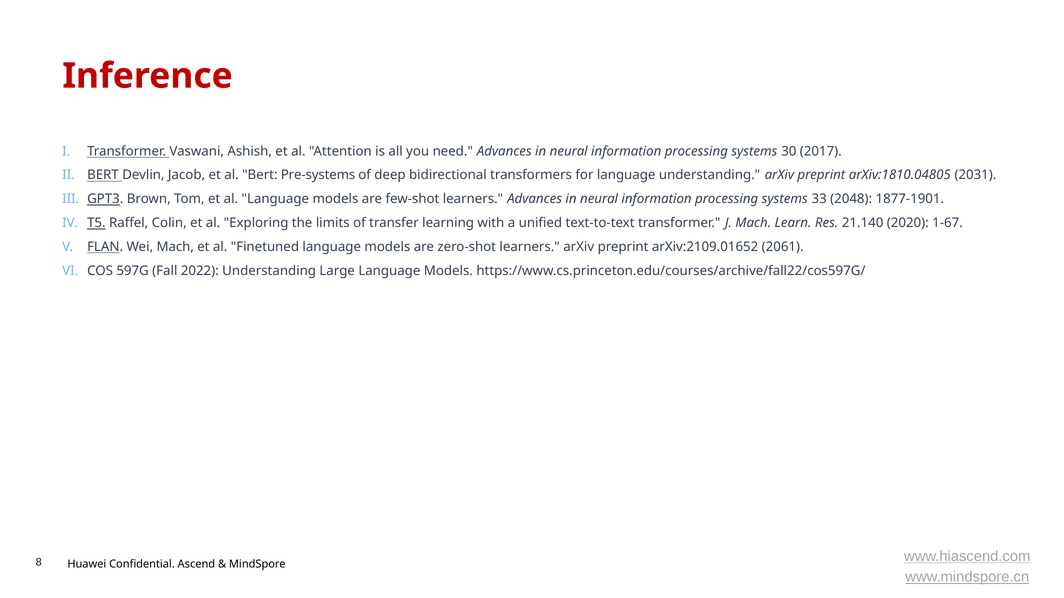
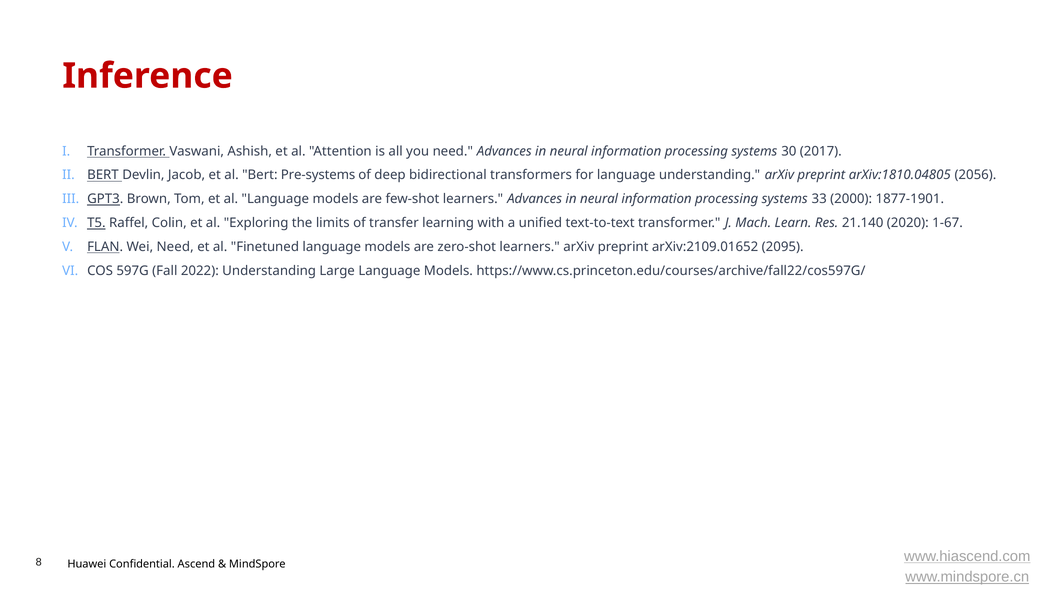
2031: 2031 -> 2056 (975, 175)
2048: 2048 -> 2000 (851, 199)
Wei Mach: Mach -> Need (175, 247)
2061: 2061 -> 2095 (783, 247)
